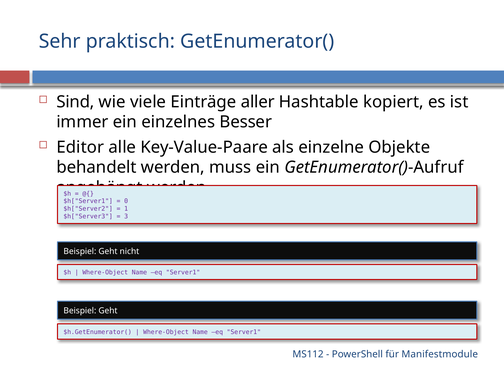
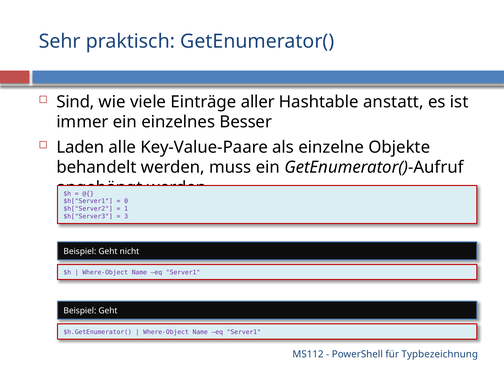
kopiert: kopiert -> anstatt (393, 102)
Editor: Editor -> Laden (80, 147)
Manifestmodule: Manifestmodule -> Typbezeichnung (440, 354)
